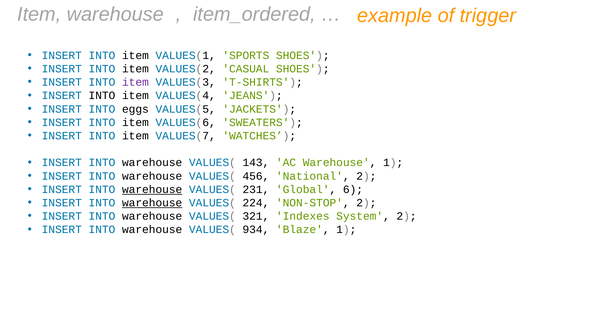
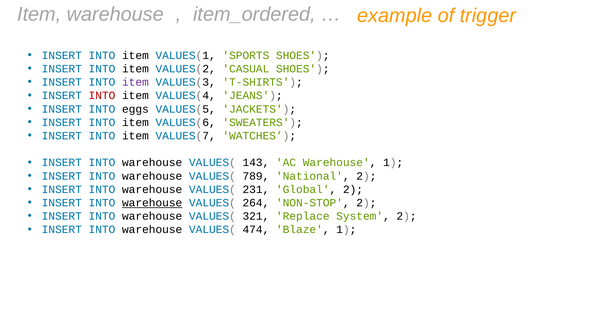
INTO colour: black -> red (102, 95)
456: 456 -> 789 (256, 176)
warehouse underline: present -> none (152, 189)
Global 6: 6 -> 2 (353, 189)
224: 224 -> 264 (256, 203)
Indexes: Indexes -> Replace (303, 216)
934: 934 -> 474 (256, 229)
